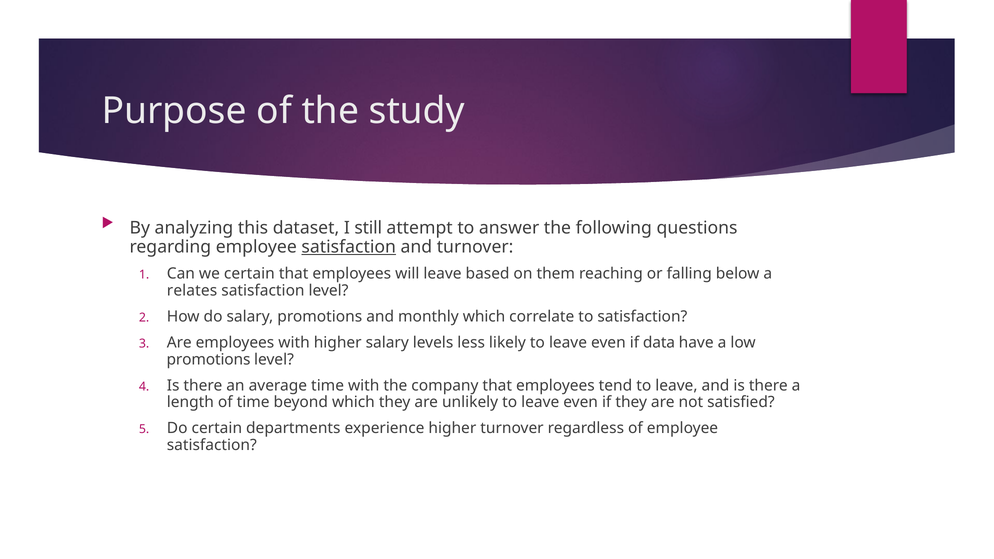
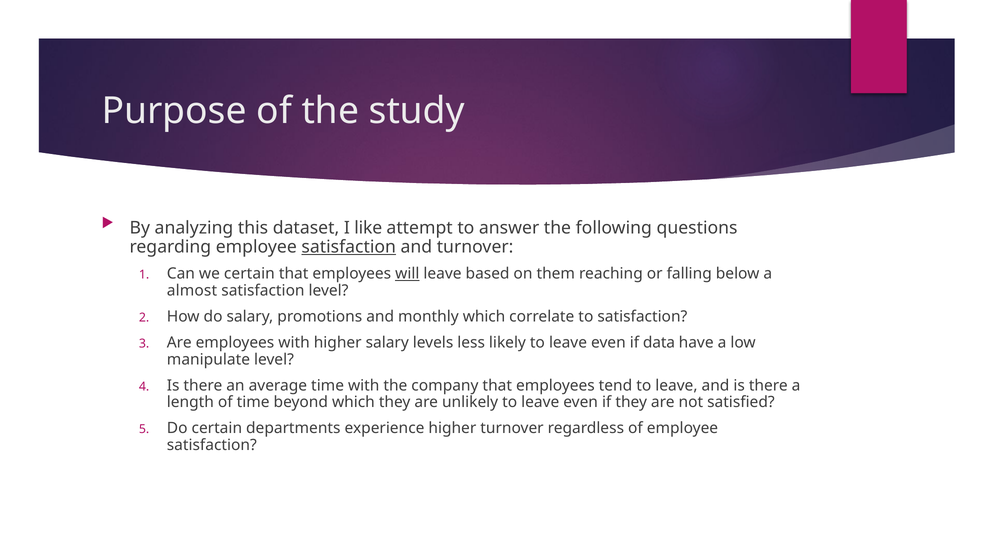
still: still -> like (368, 228)
will underline: none -> present (407, 274)
relates: relates -> almost (192, 291)
promotions: promotions -> manipulate (208, 359)
